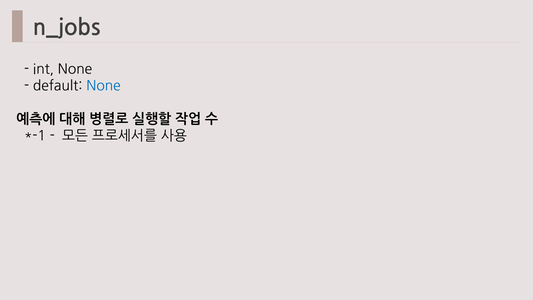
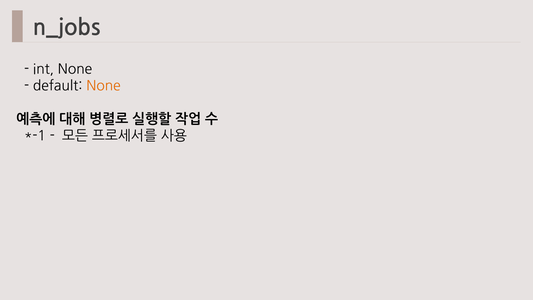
None colour: blue -> orange (104, 86)
